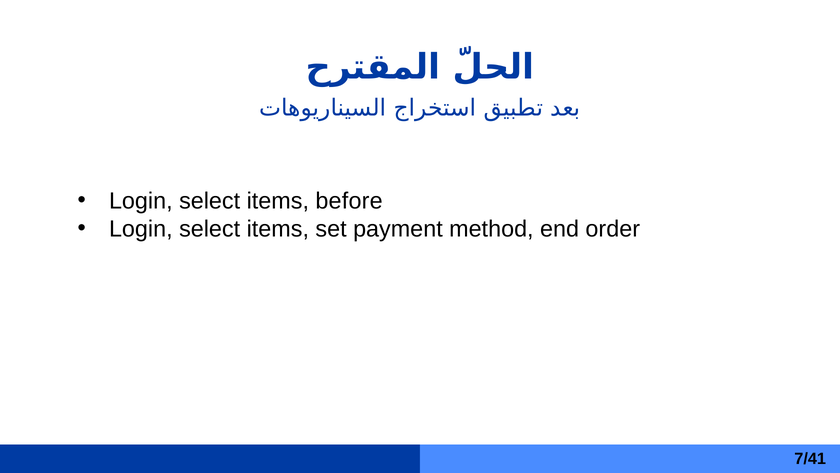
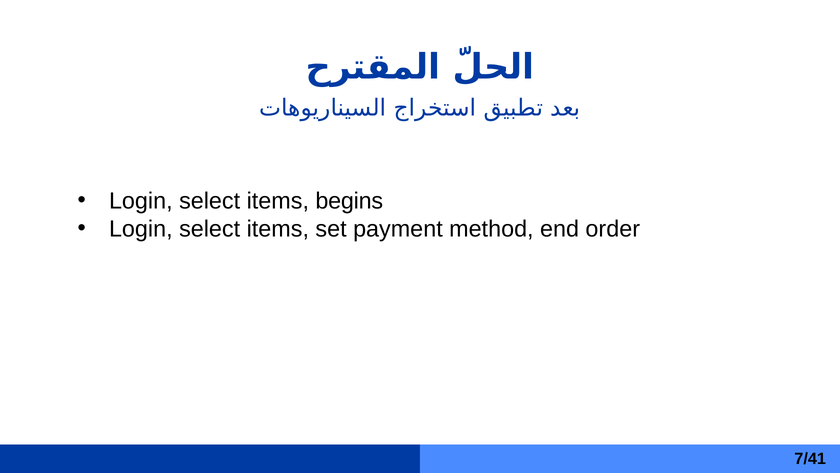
before: before -> begins (349, 201)
